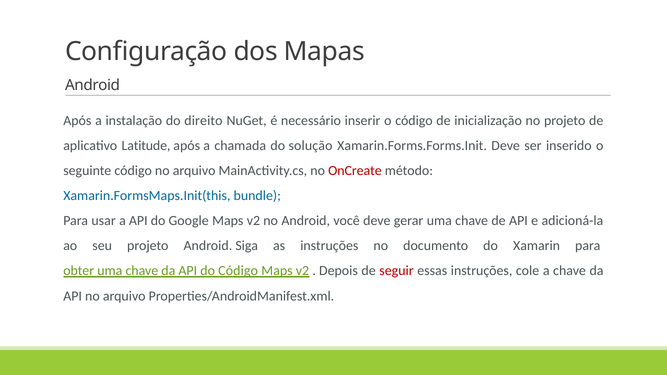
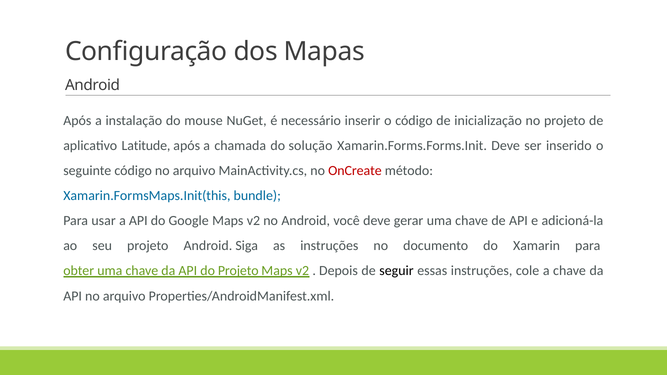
direito: direito -> mouse (203, 121)
do Código: Código -> Projeto (238, 271)
seguir colour: red -> black (396, 271)
